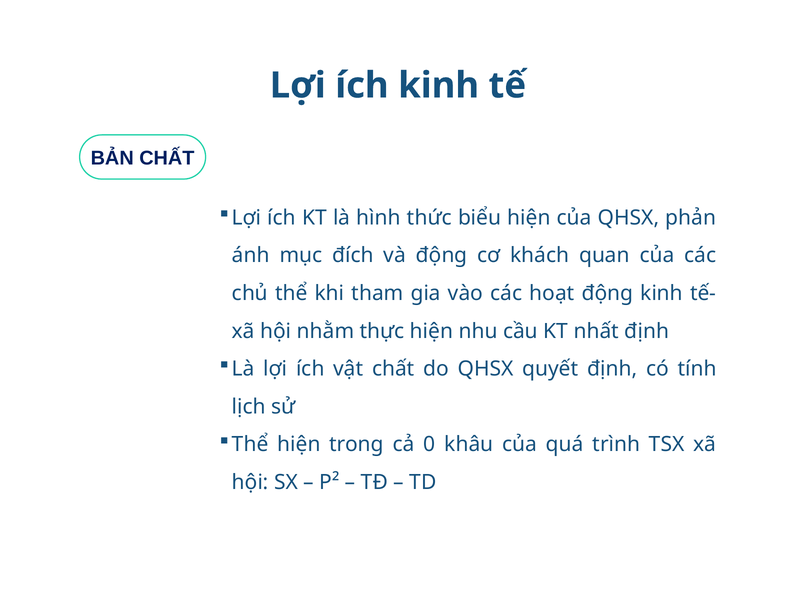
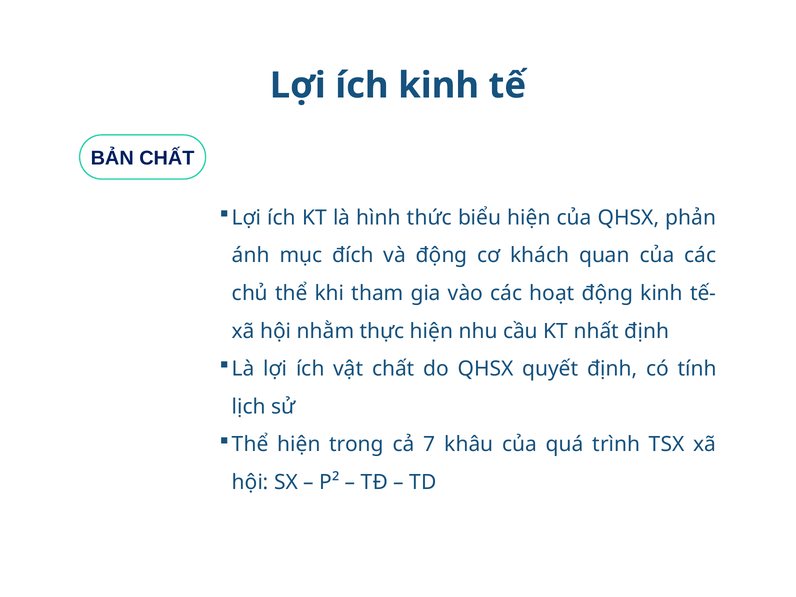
0: 0 -> 7 (429, 445)
